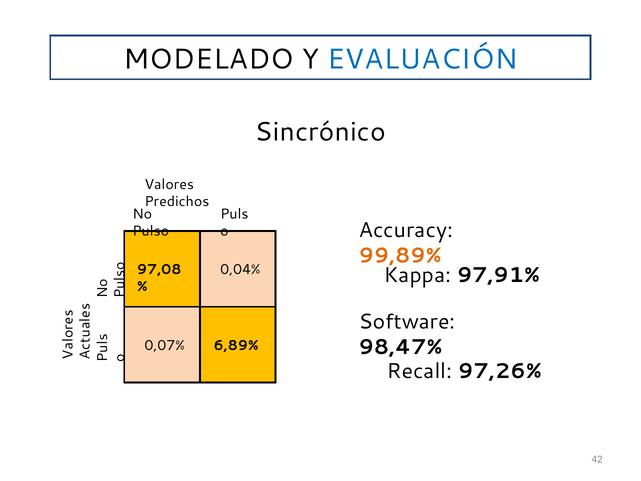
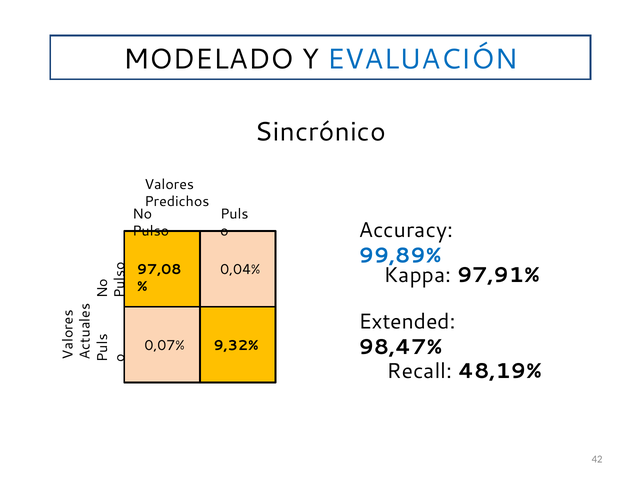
99,89% colour: orange -> blue (400, 256)
Software: Software -> Extended (407, 322)
6,89%: 6,89% -> 9,32% (236, 345)
97,26%: 97,26% -> 48,19% (500, 371)
